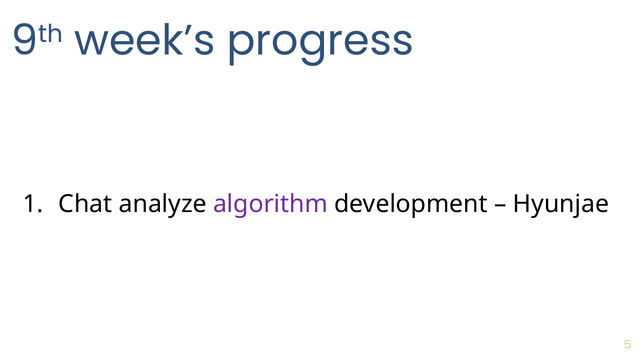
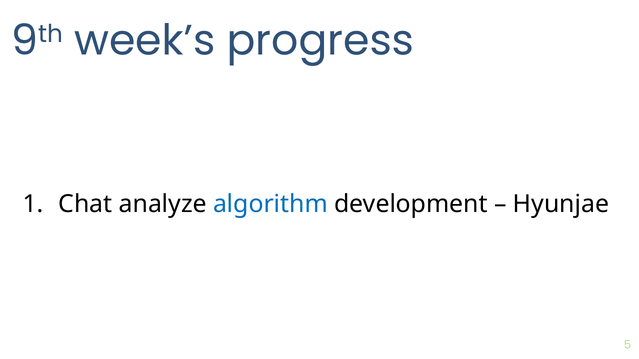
algorithm colour: purple -> blue (270, 204)
